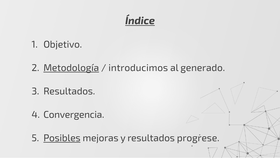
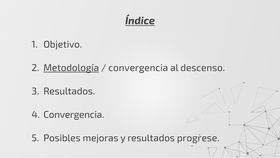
introducimos: introducimos -> convergencia (138, 68)
generado: generado -> descenso (203, 68)
Posibles underline: present -> none (62, 138)
